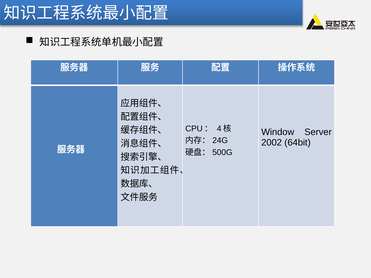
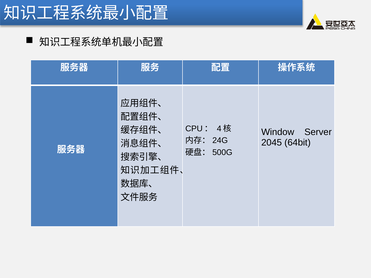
2002: 2002 -> 2045 (272, 143)
